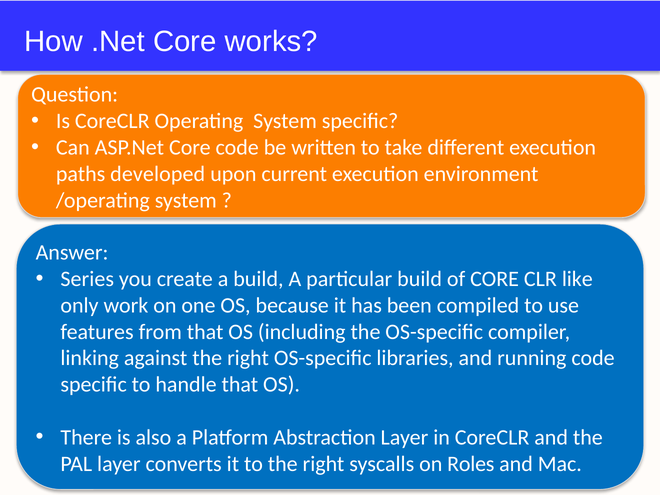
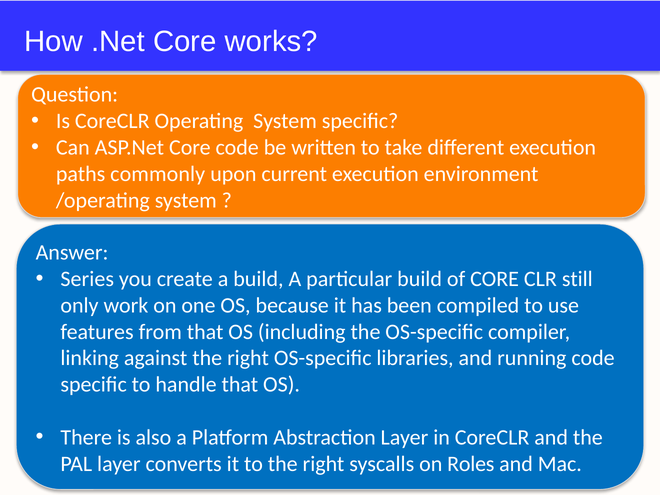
developed: developed -> commonly (158, 174)
like: like -> still (577, 279)
